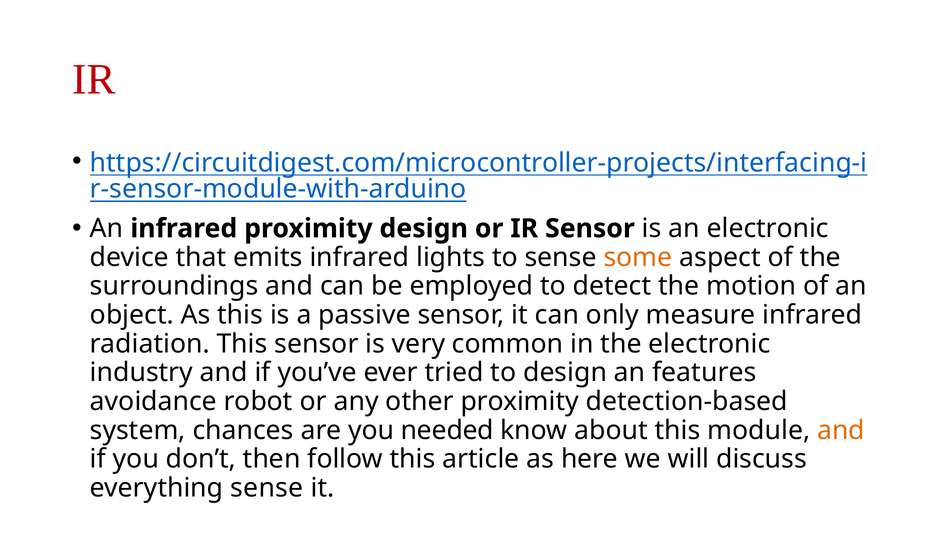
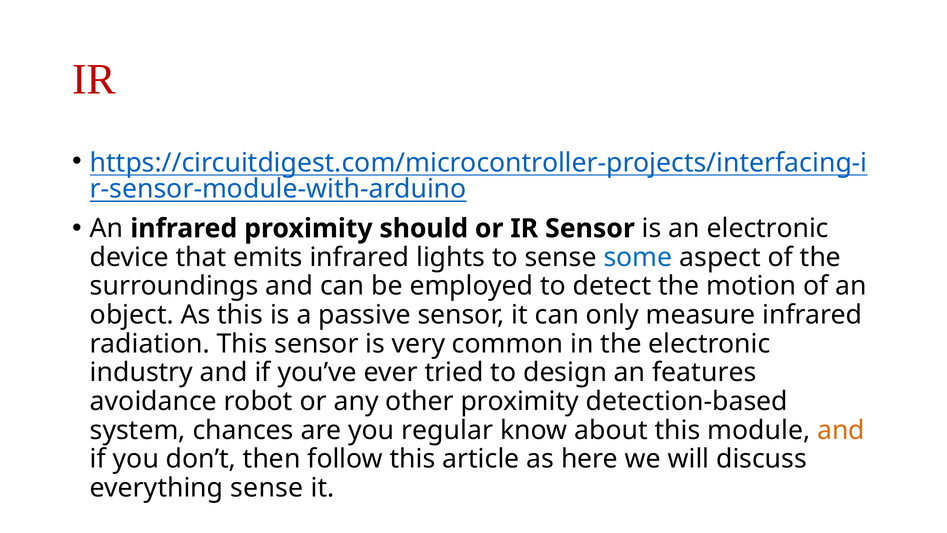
proximity design: design -> should (424, 228)
some colour: orange -> blue (638, 257)
needed: needed -> regular (447, 430)
